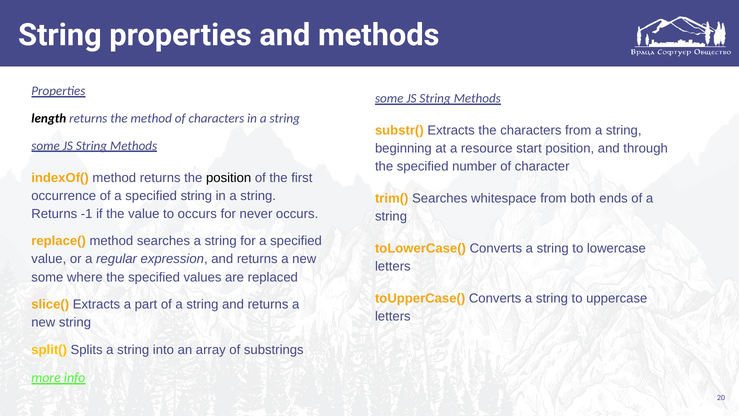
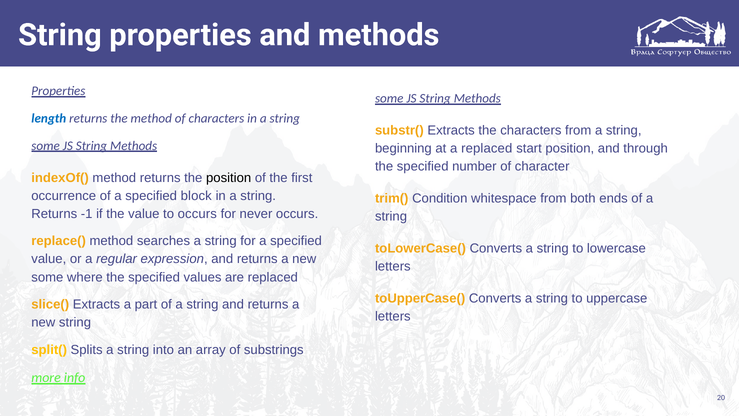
length colour: black -> blue (49, 118)
a resource: resource -> replaced (487, 148)
specified string: string -> block (196, 196)
trim( Searches: Searches -> Condition (440, 198)
